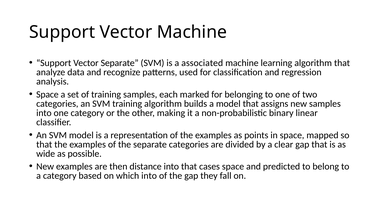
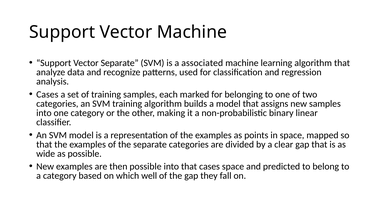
Space: Space -> Cases (47, 94)
then distance: distance -> possible (146, 166)
which into: into -> well (149, 176)
